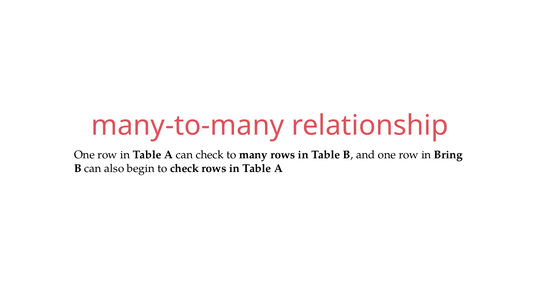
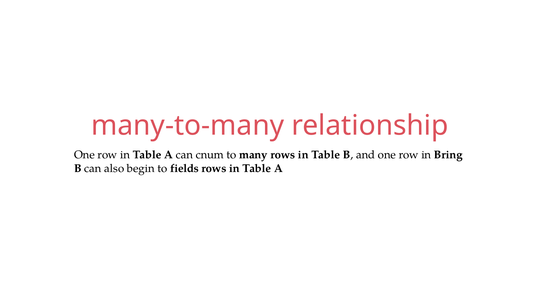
can check: check -> cnum (210, 155)
to check: check -> fields (185, 168)
